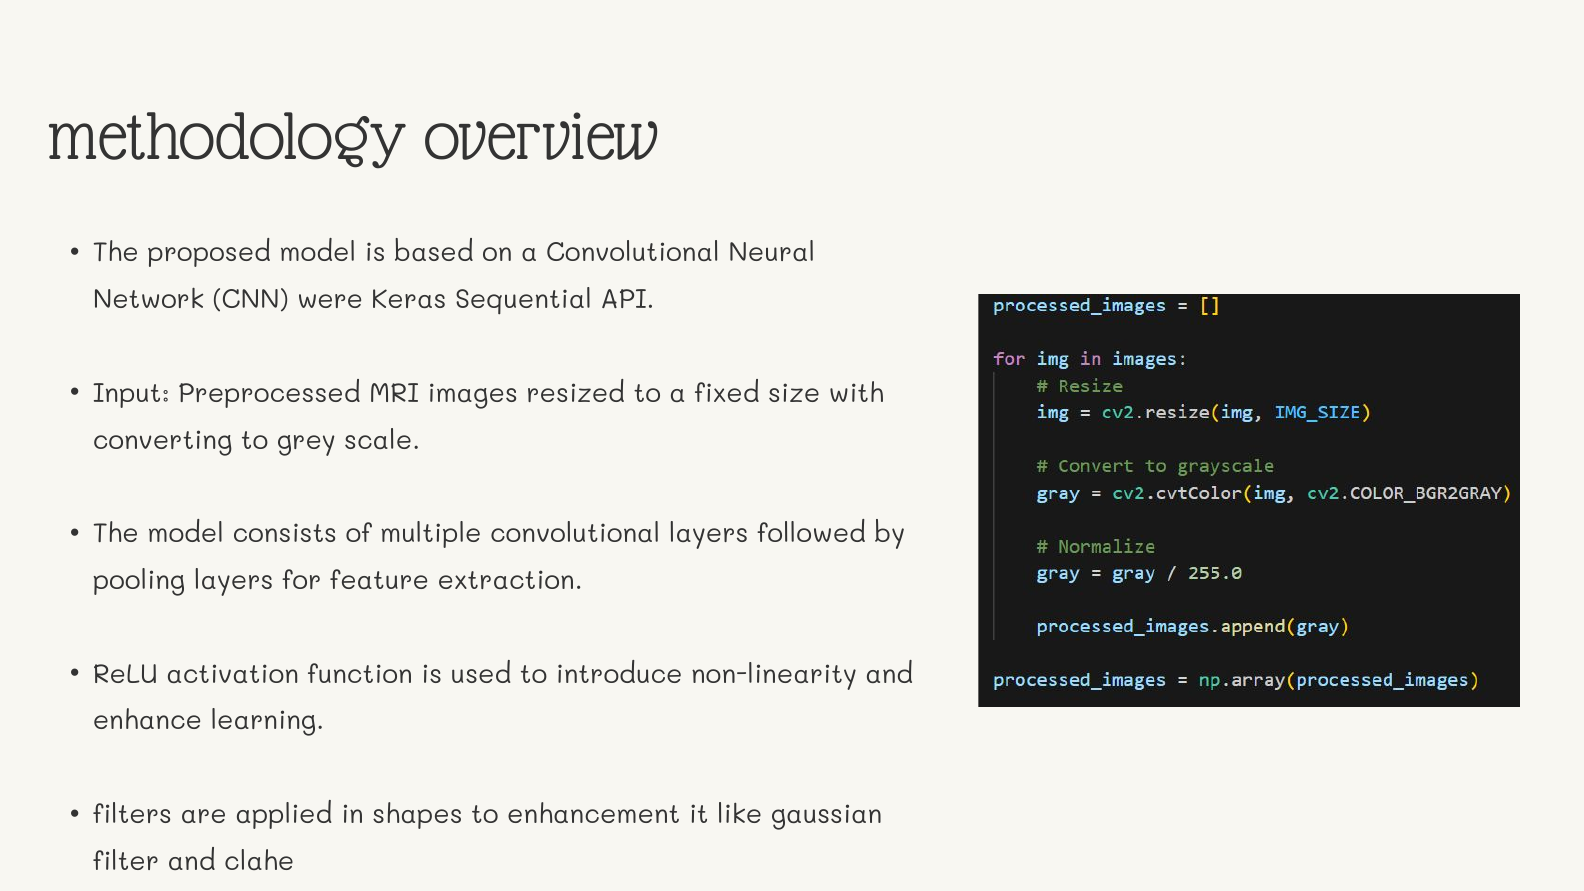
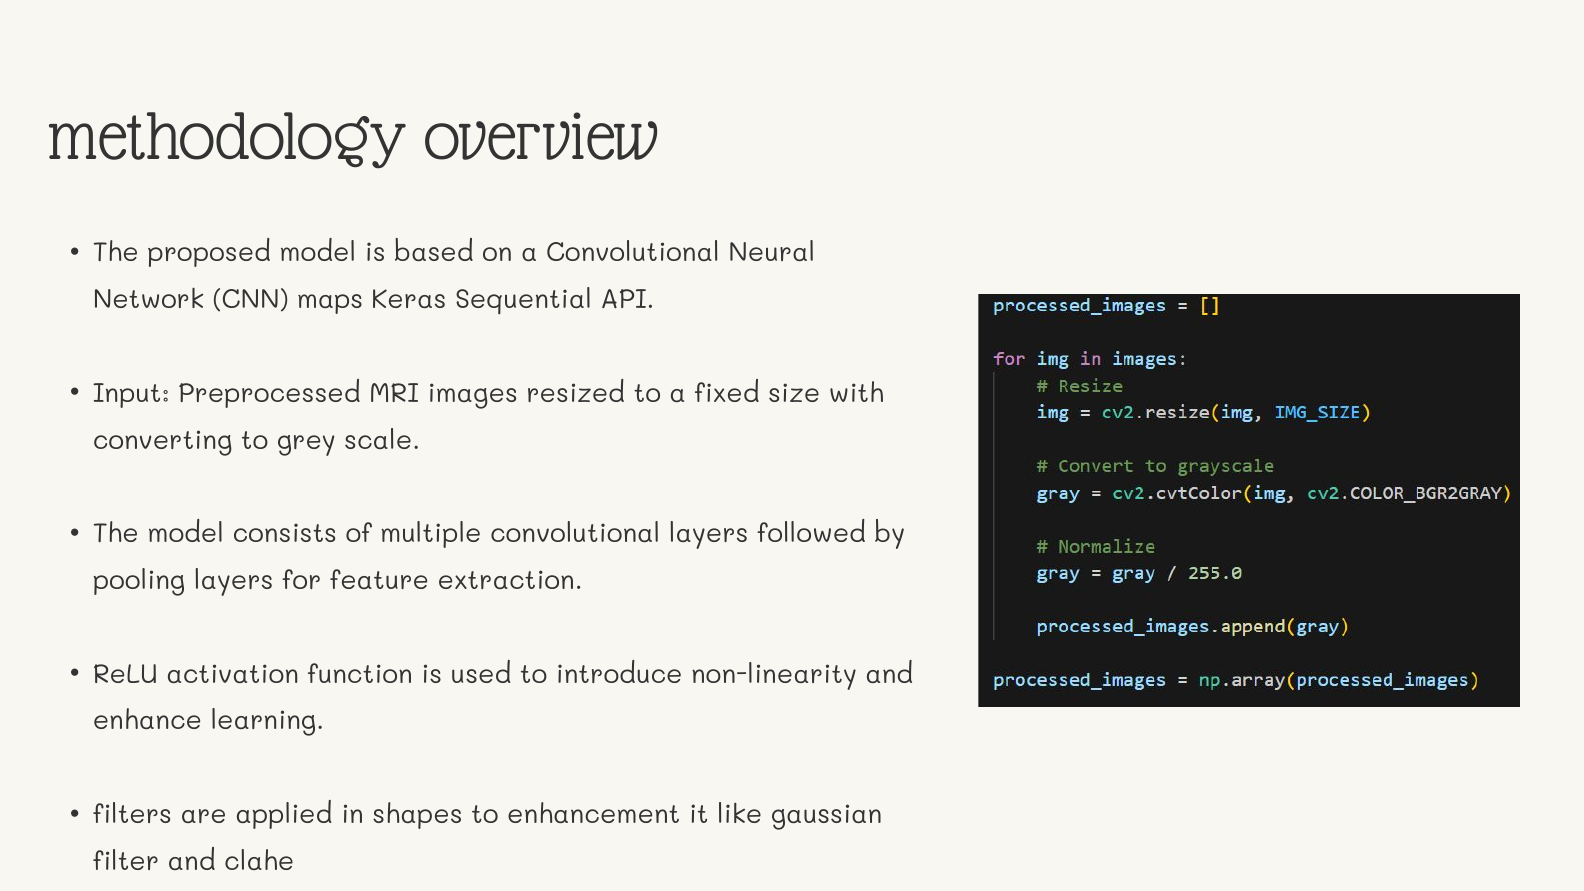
were: were -> maps (330, 300)
